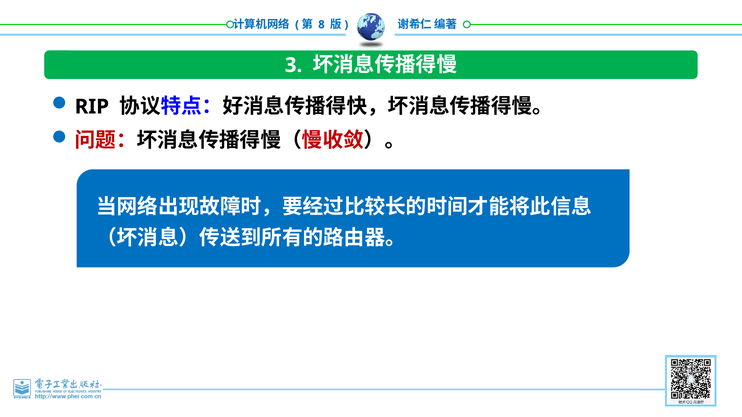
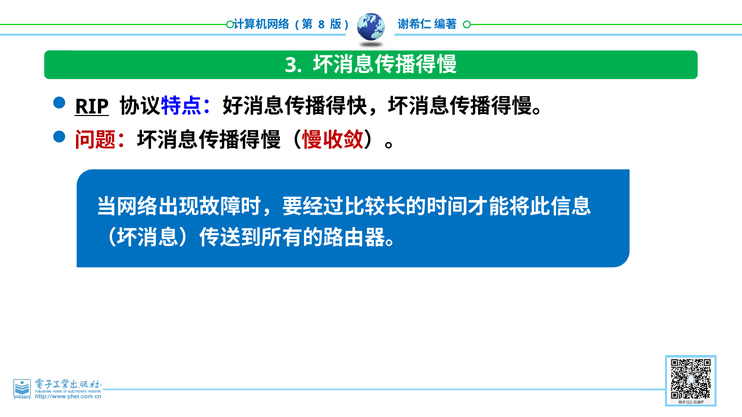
RIP underline: none -> present (92, 107)
